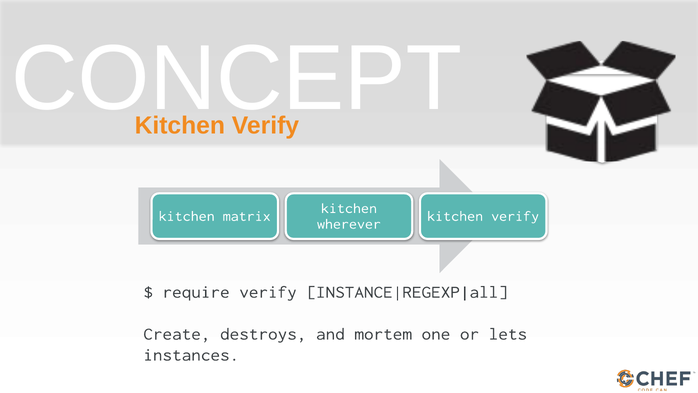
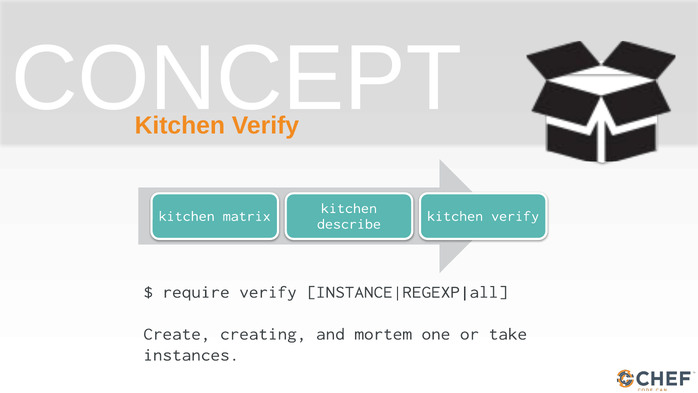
wherever: wherever -> describe (349, 224)
destroys: destroys -> creating (263, 334)
lets: lets -> take (508, 334)
